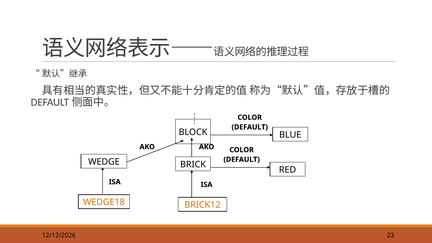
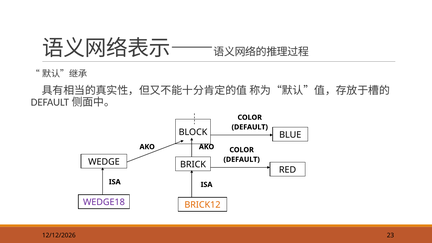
WEDGE18 colour: orange -> purple (104, 202)
